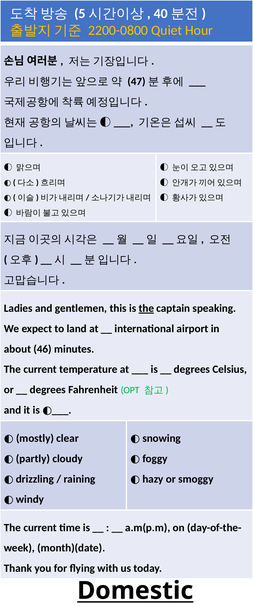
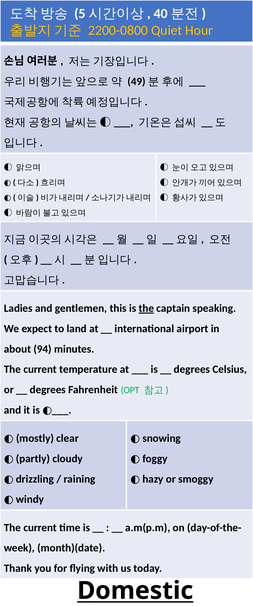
47: 47 -> 49 (136, 81)
46: 46 -> 94 (43, 349)
